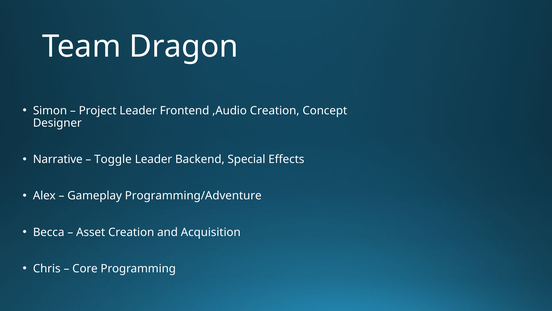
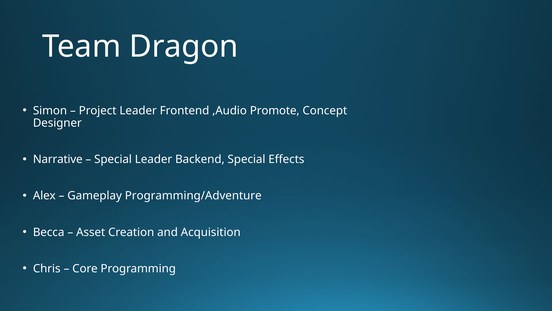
,Audio Creation: Creation -> Promote (275, 110)
Toggle: Toggle -> Special (113, 159)
